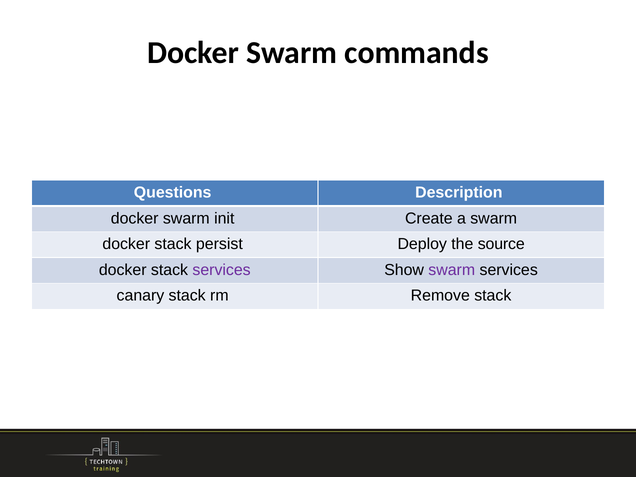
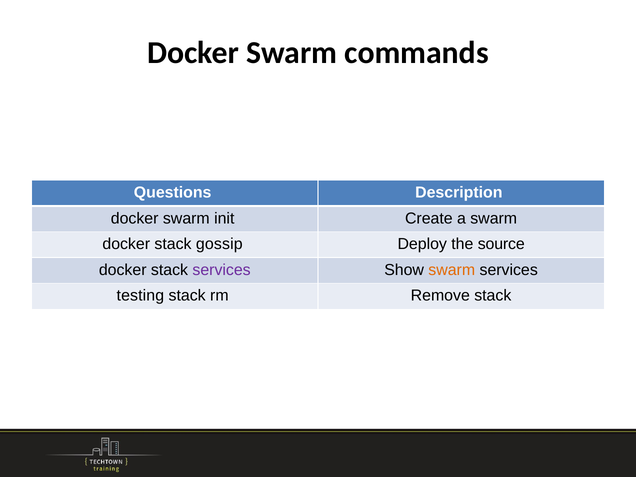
persist: persist -> gossip (219, 244)
swarm colour: purple -> orange (452, 270)
canary: canary -> testing (140, 296)
